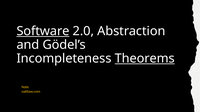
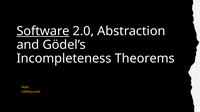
Theorems underline: present -> none (145, 59)
